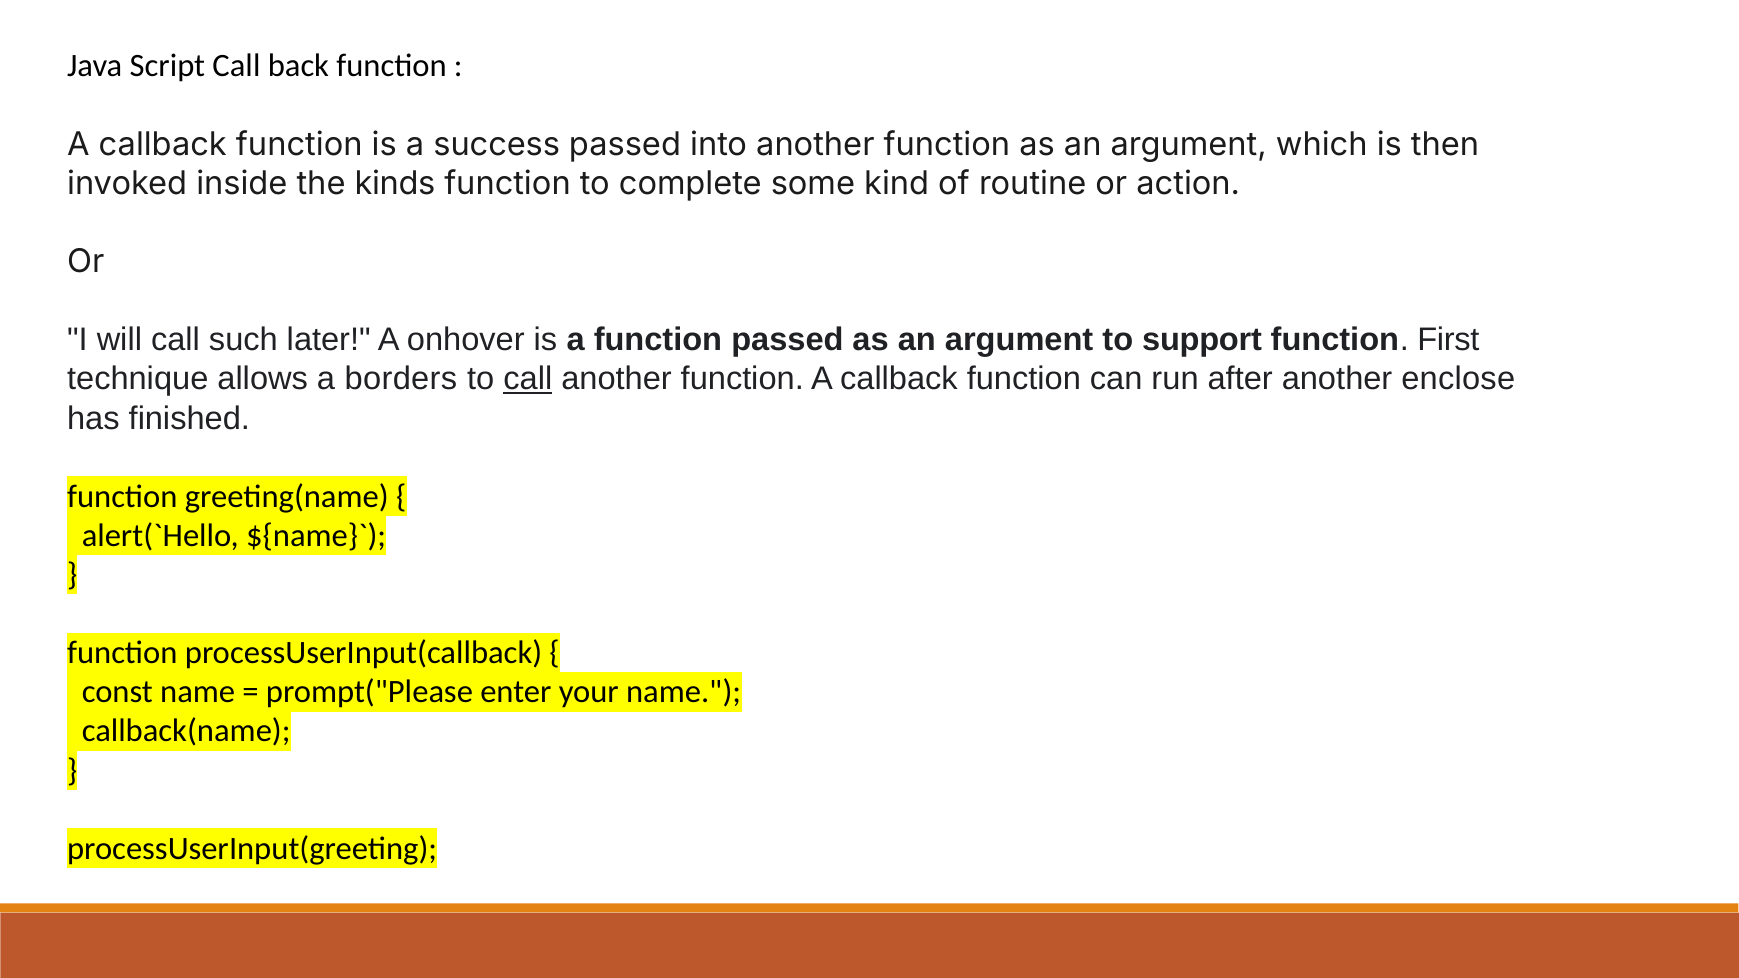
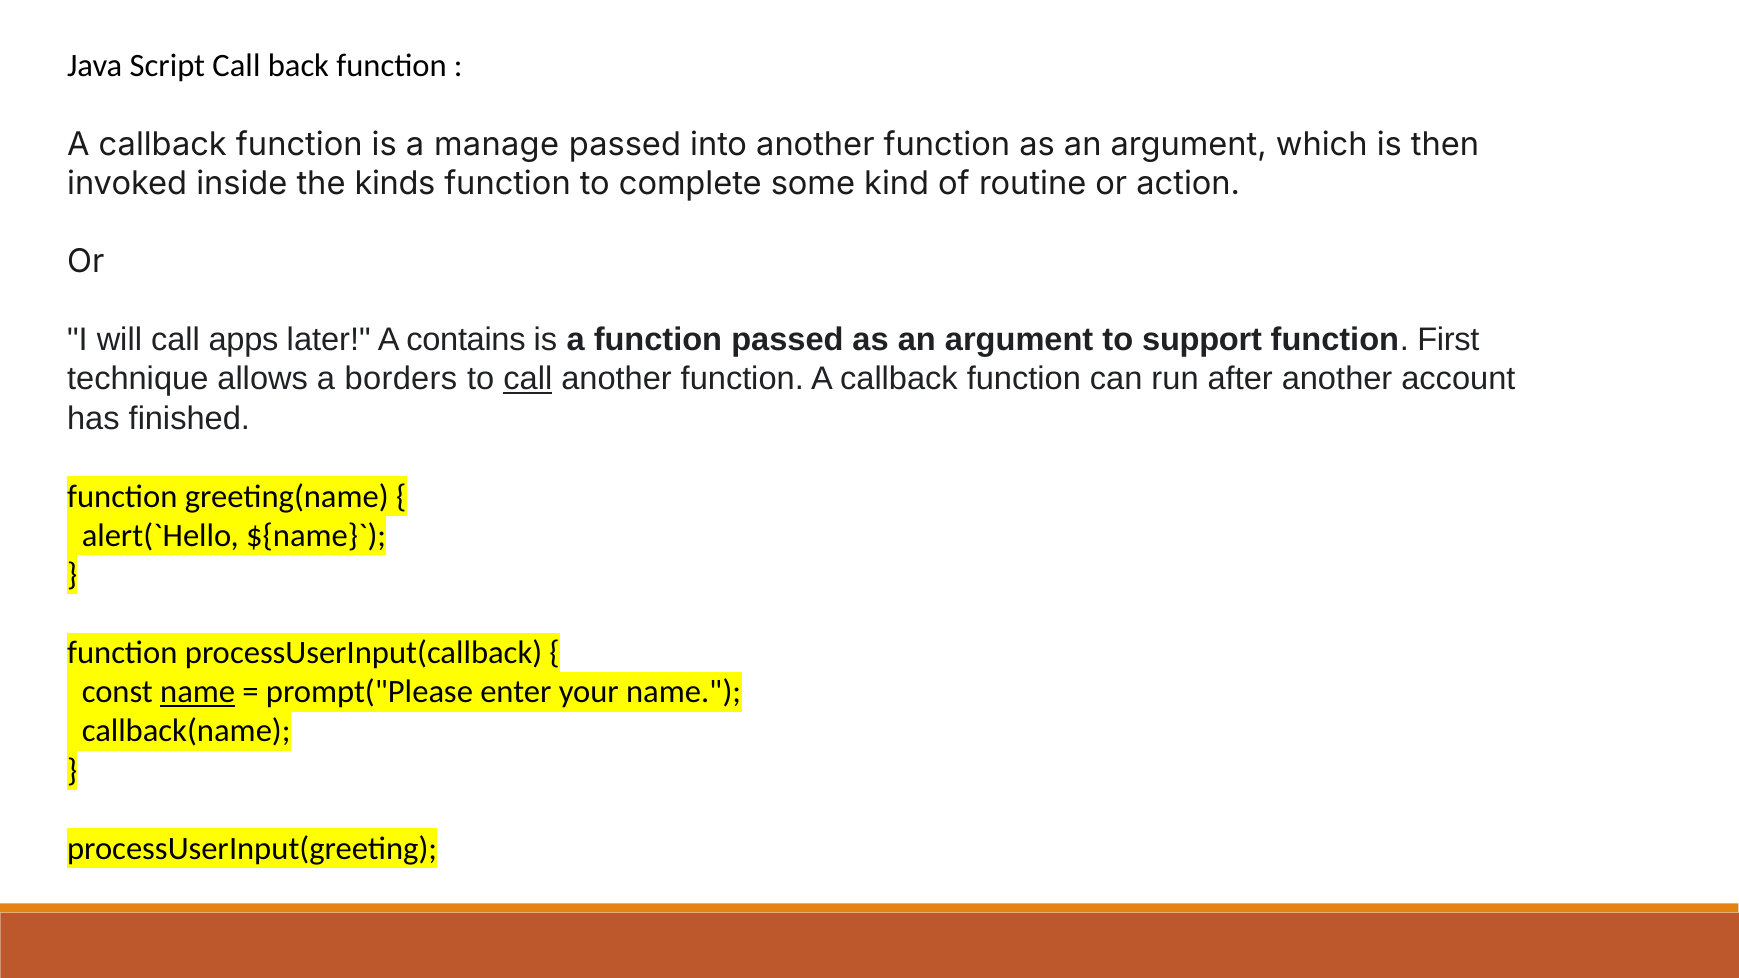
success: success -> manage (497, 144)
such: such -> apps (244, 340)
onhover: onhover -> contains (466, 340)
enclose: enclose -> account (1458, 379)
name underline: none -> present (198, 692)
